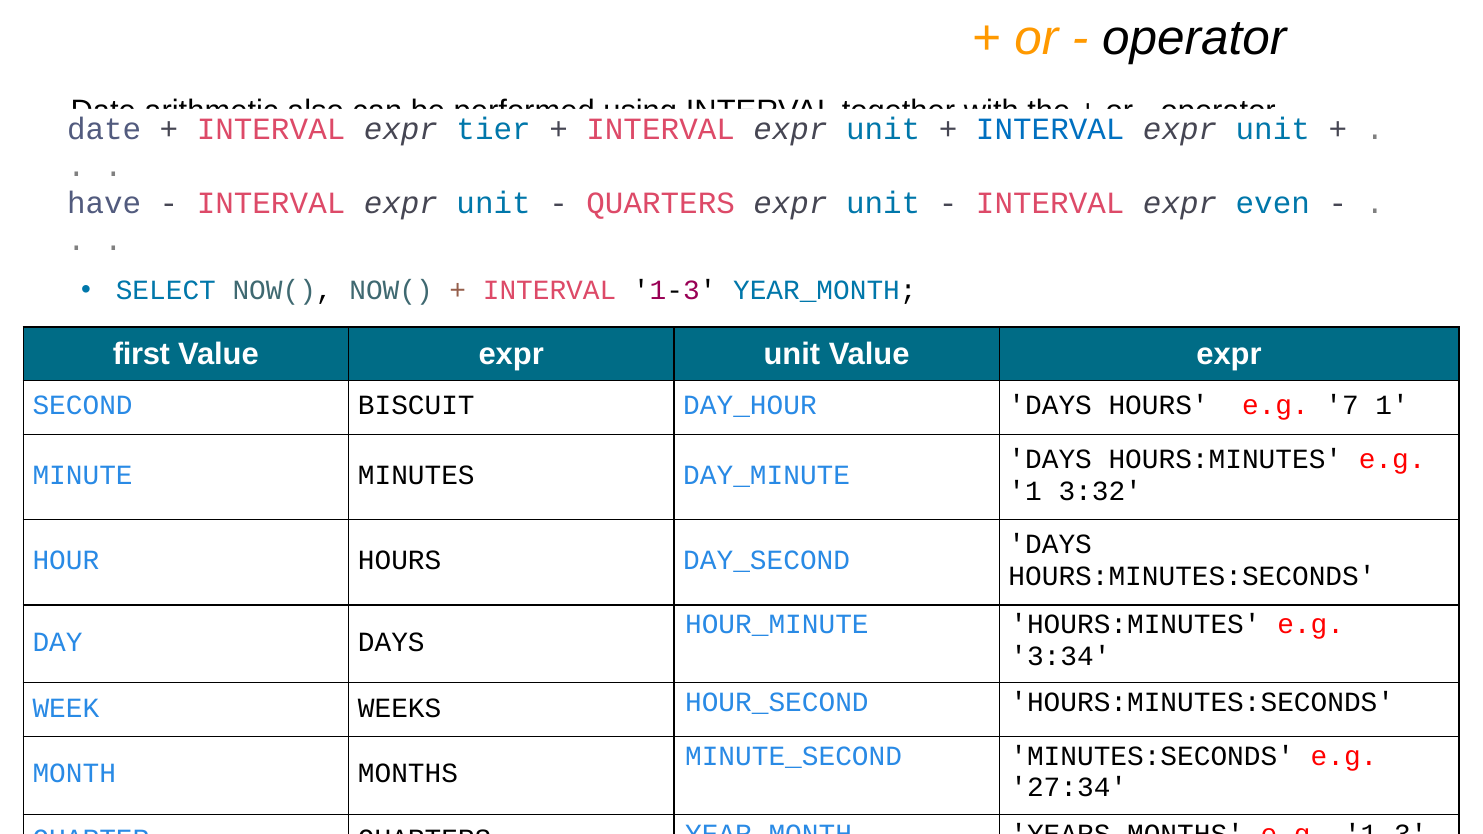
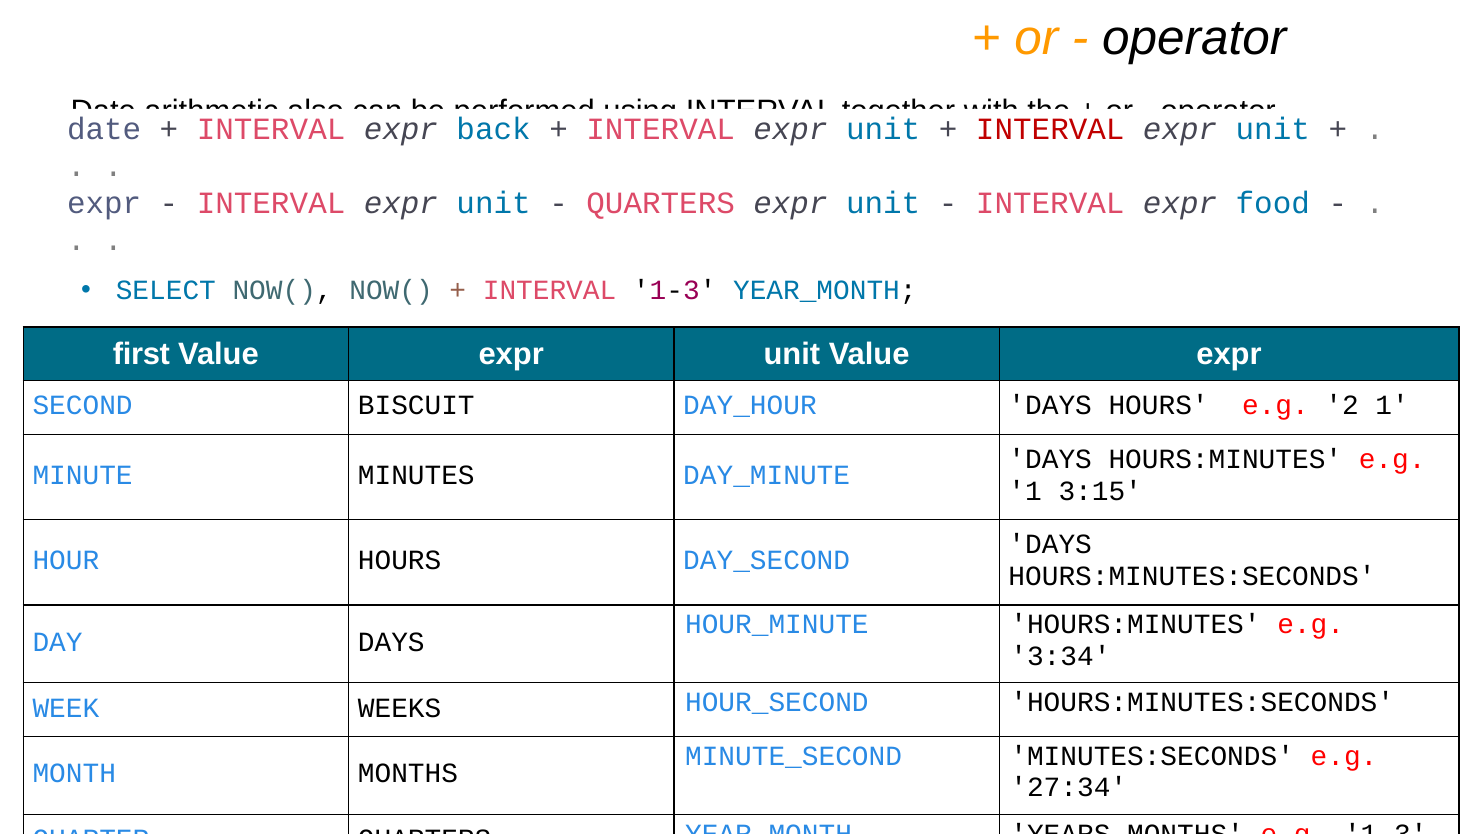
tier: tier -> back (494, 129)
INTERVAL colour: blue -> red (1050, 129)
have: have -> expr (104, 204)
even: even -> food (1273, 204)
7: 7 -> 2 (1342, 406)
3:32: 3:32 -> 3:15 (1100, 491)
